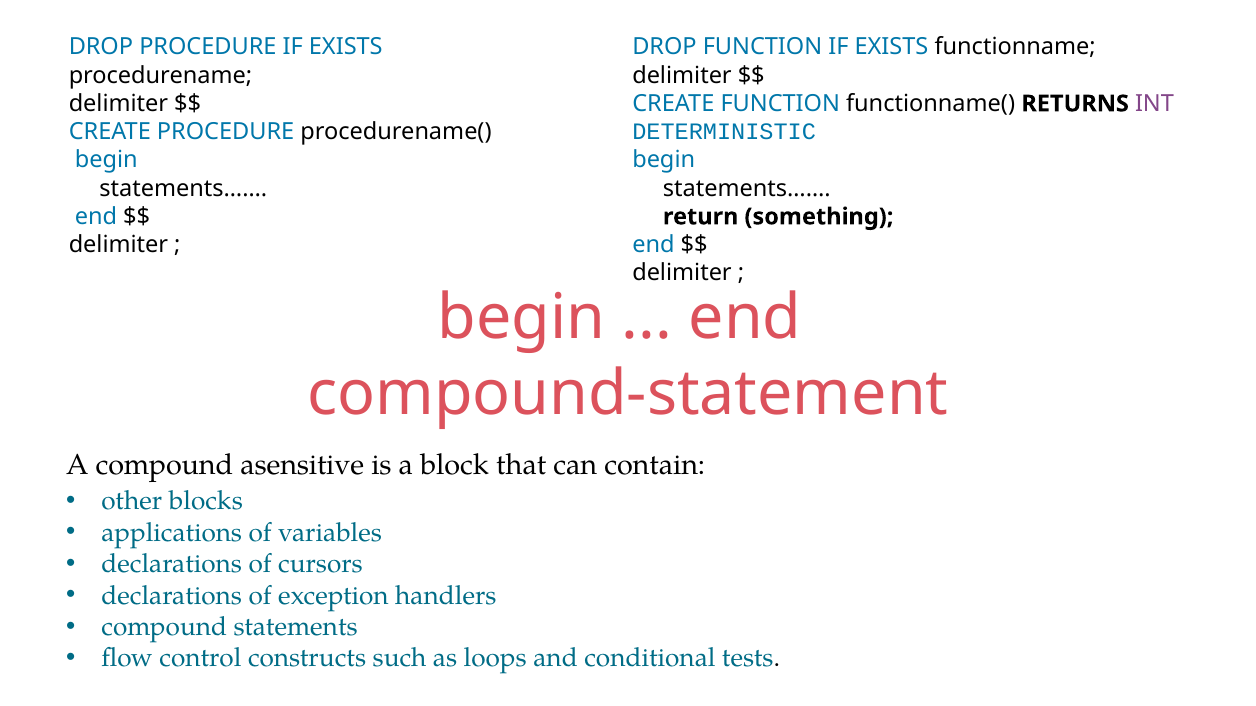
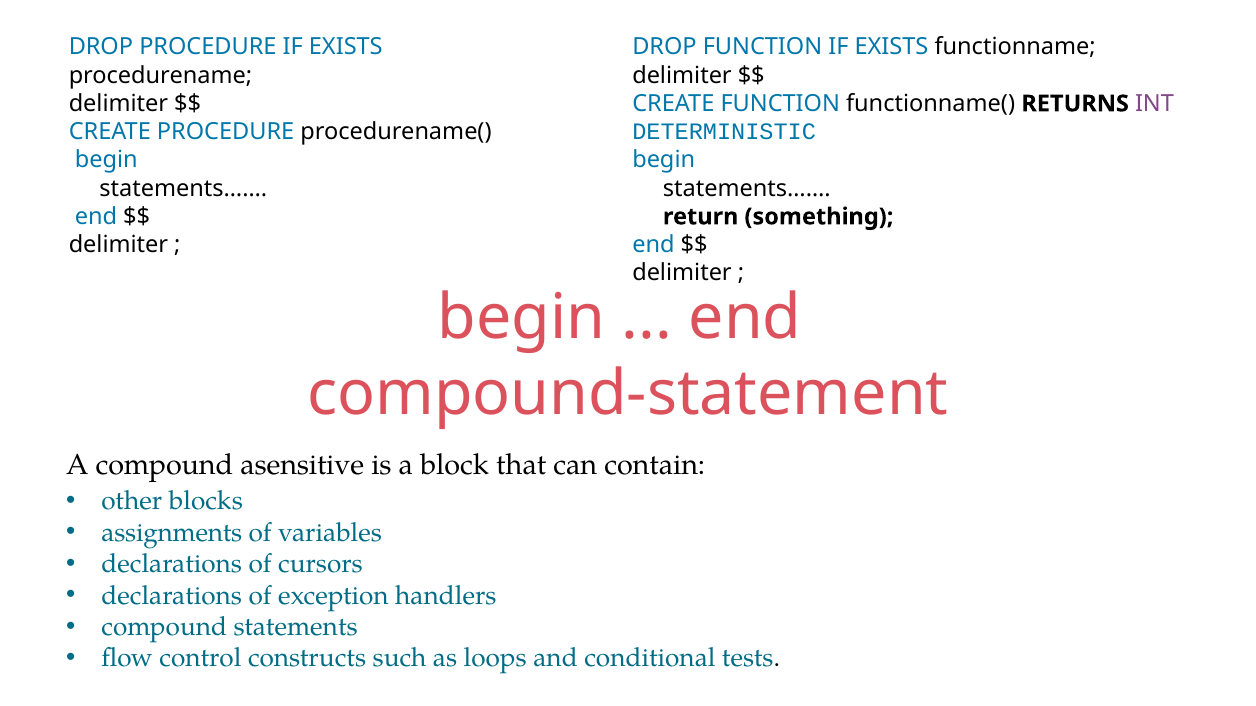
applications: applications -> assignments (172, 533)
